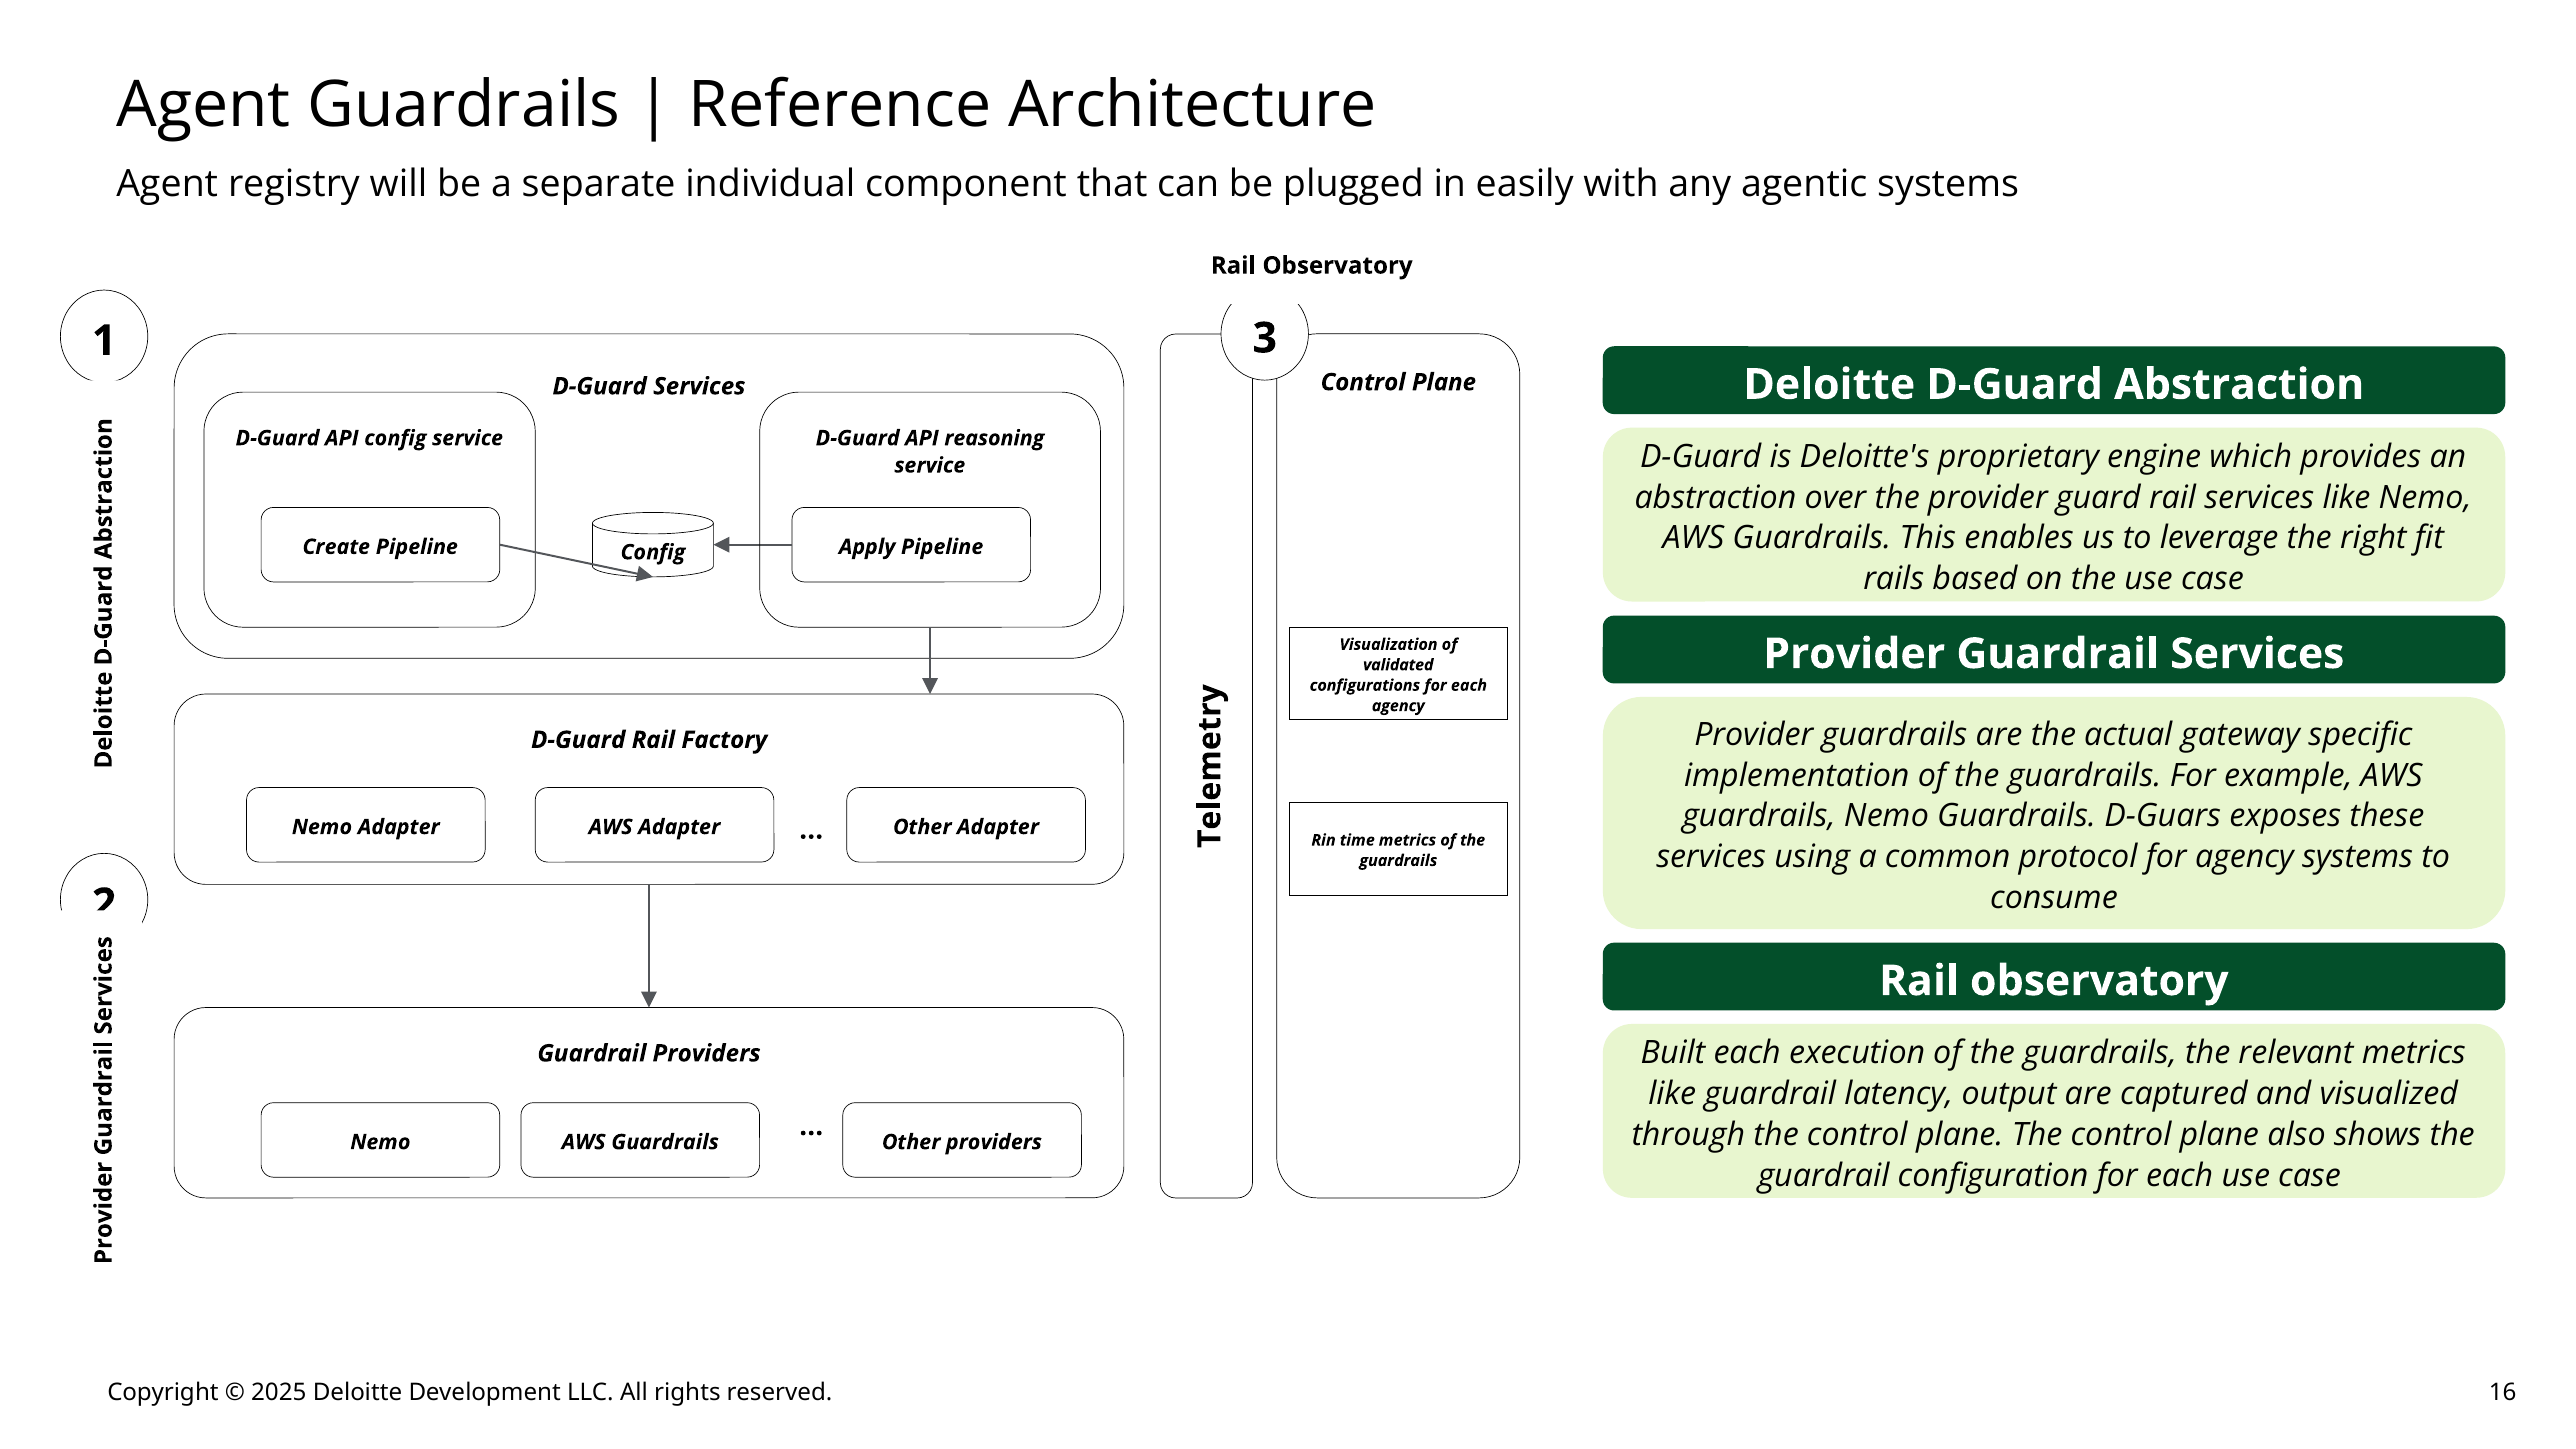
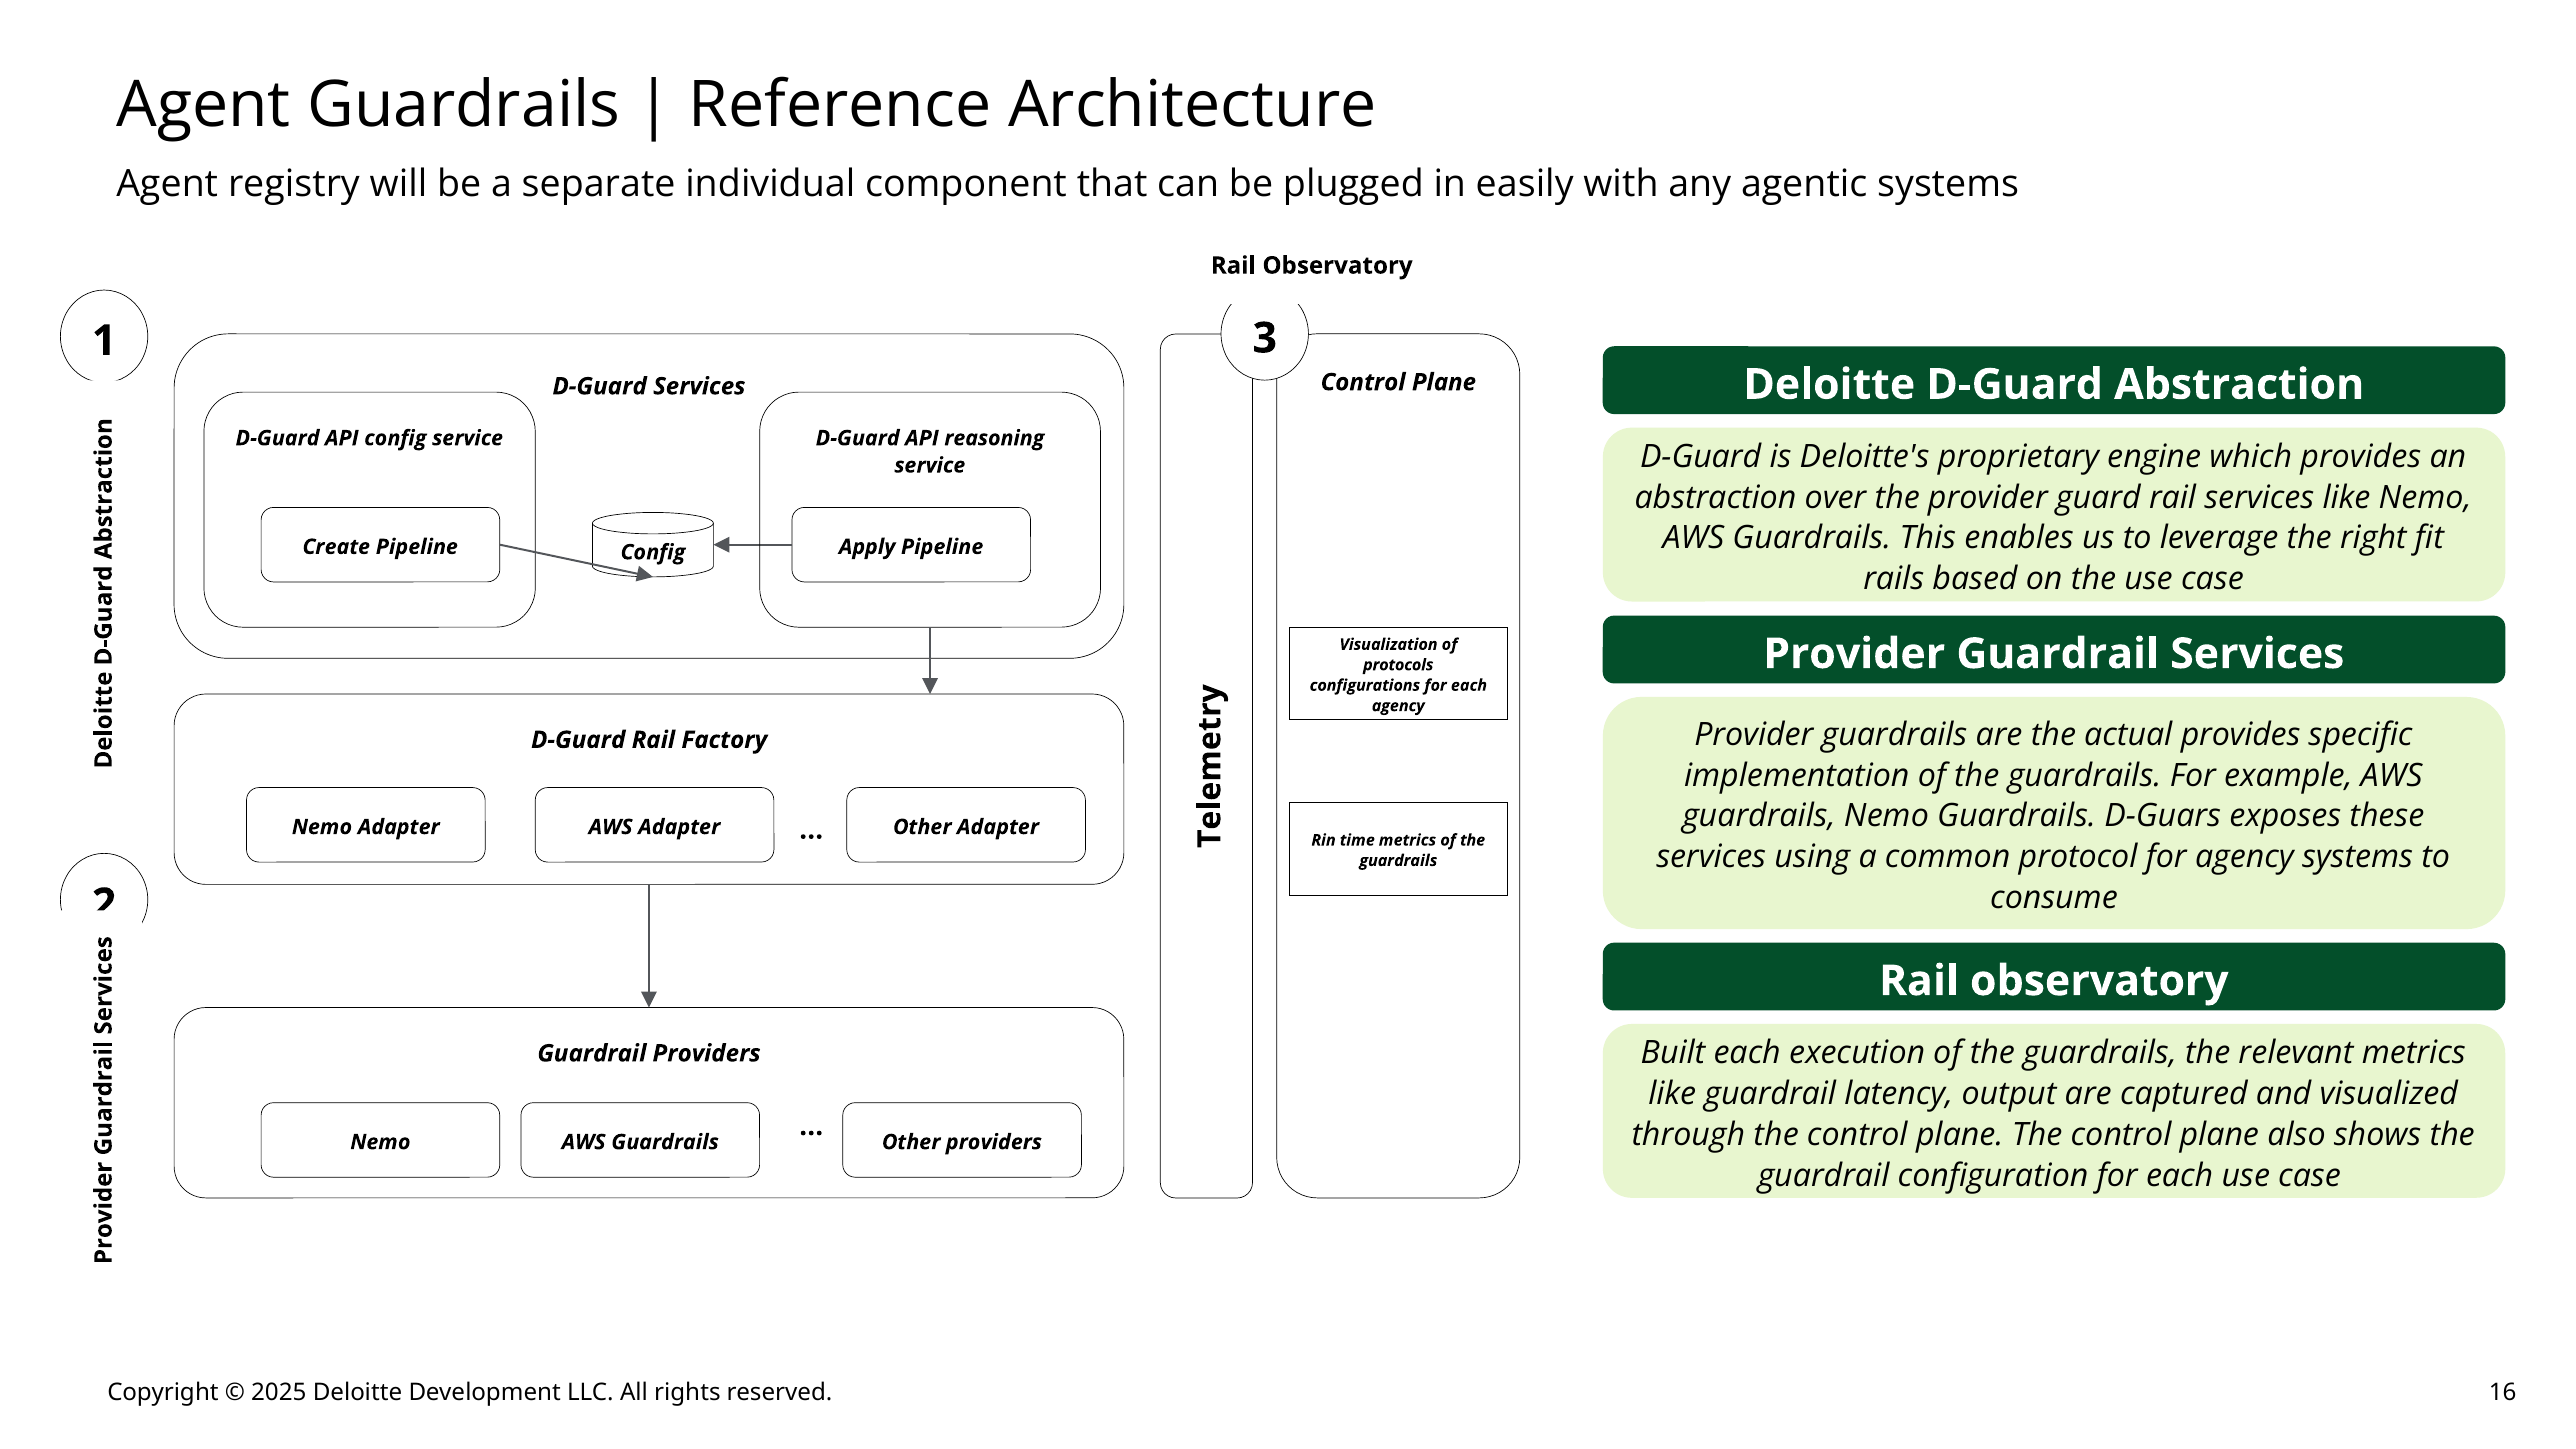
validated: validated -> protocols (1398, 665)
actual gateway: gateway -> provides (2241, 734)
